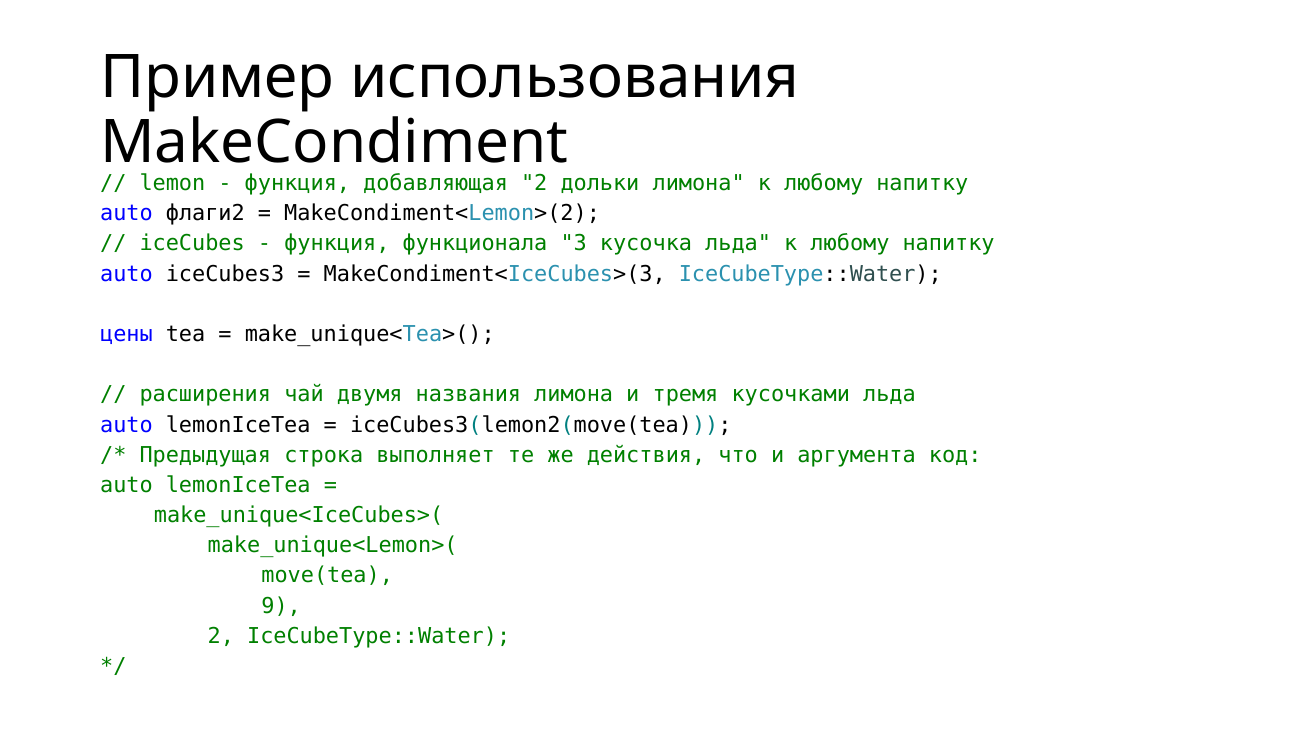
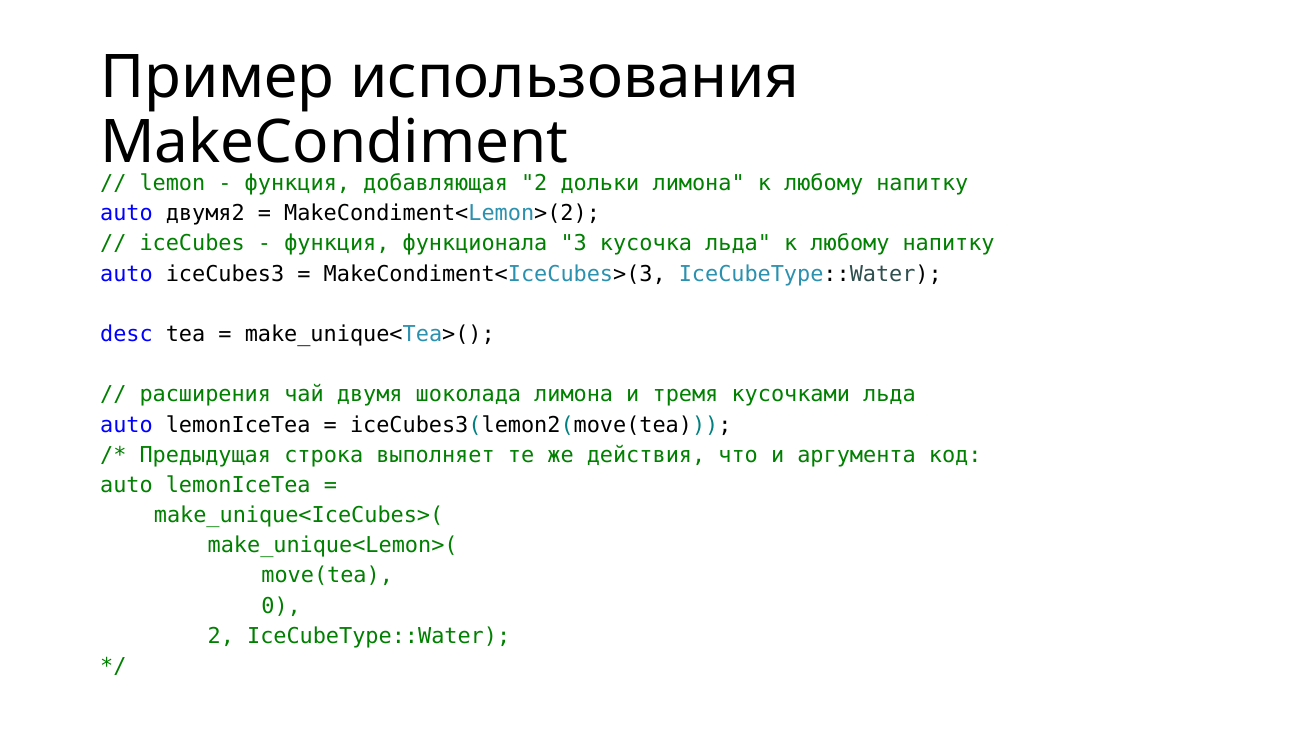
флаги2: флаги2 -> двумя2 (205, 214)
цены: цены -> desc (126, 335)
названия: названия -> шоколада (468, 395)
9: 9 -> 0 (281, 606)
